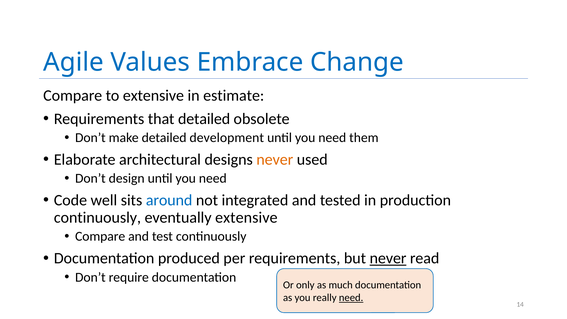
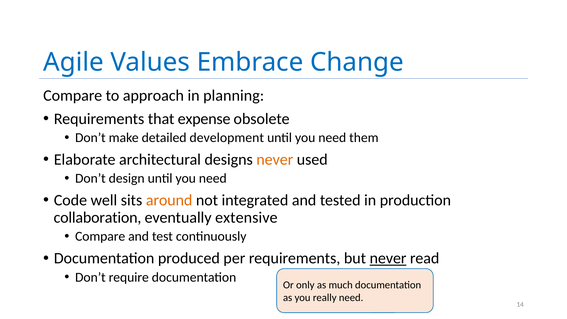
to extensive: extensive -> approach (153, 96)
estimate: estimate -> planning (234, 96)
that detailed: detailed -> expense (204, 119)
around colour: blue -> orange (169, 200)
continuously: continuously -> collaboration (98, 217)
need underline: present -> none (351, 298)
